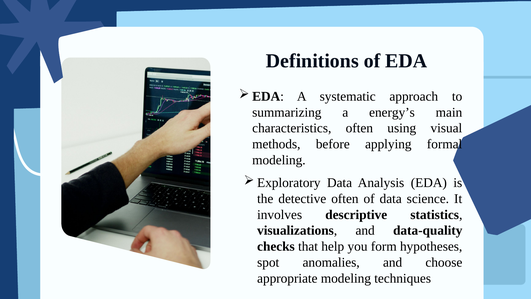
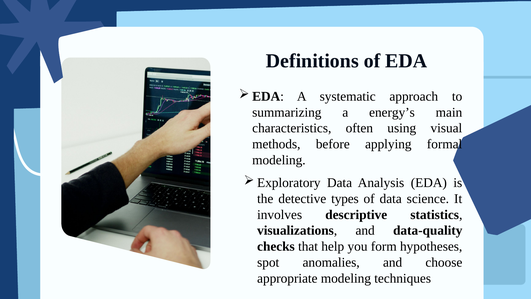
detective often: often -> types (345, 198)
